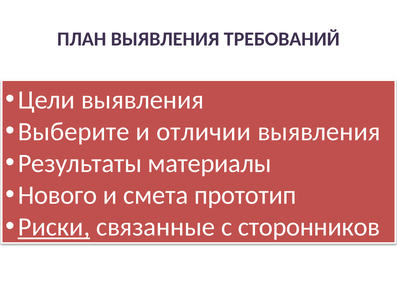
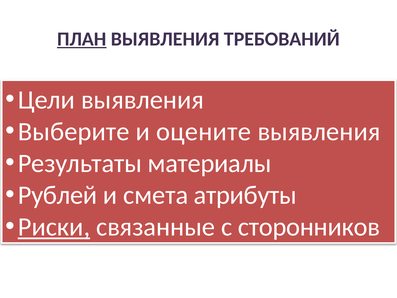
ПЛАН underline: none -> present (82, 39)
отличии: отличии -> оцените (204, 132)
Нового: Нового -> Рублей (58, 195)
прототип: прототип -> атрибуты (245, 195)
